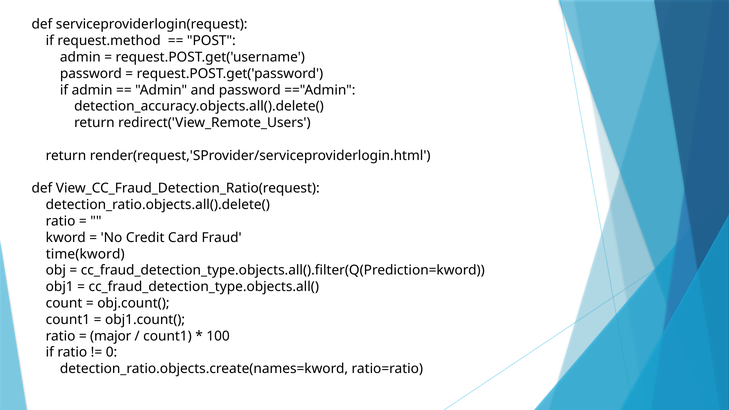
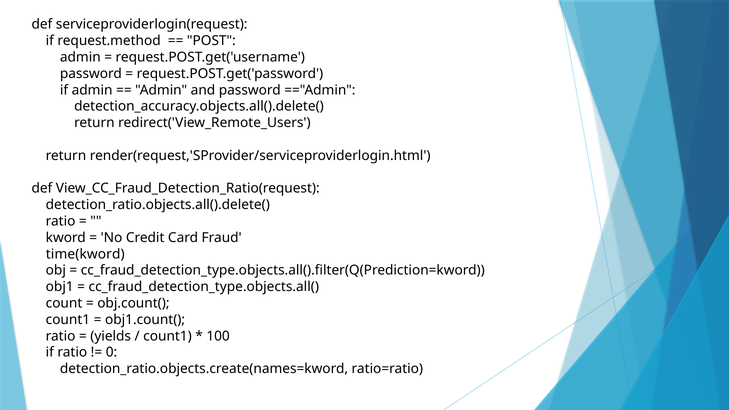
major: major -> yields (111, 336)
